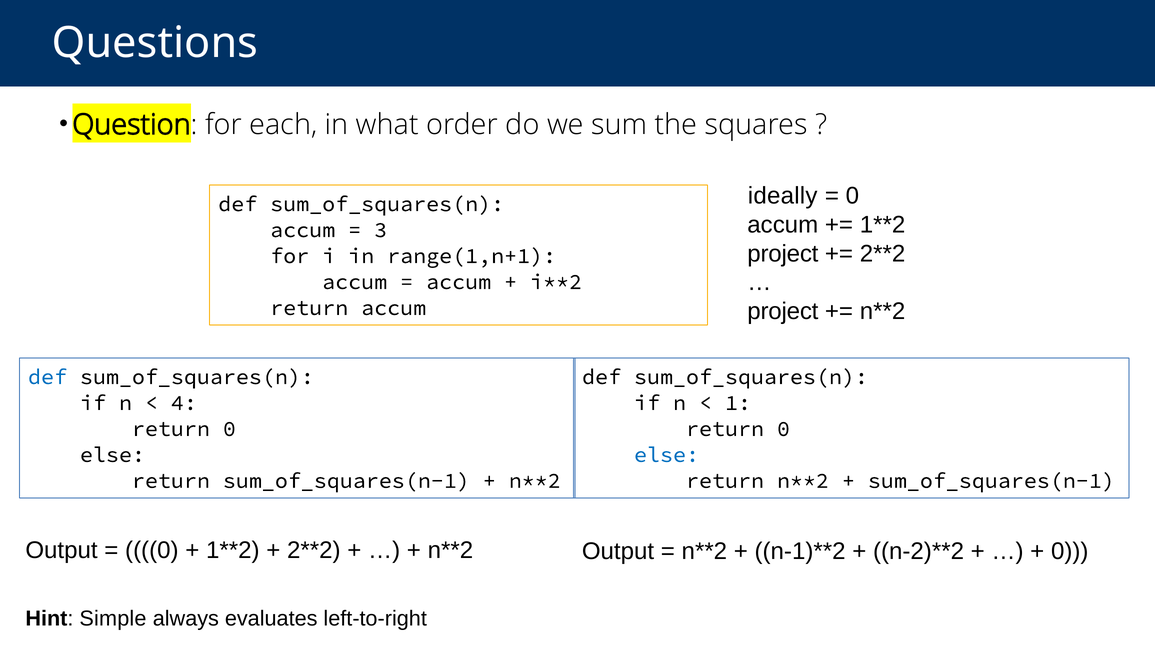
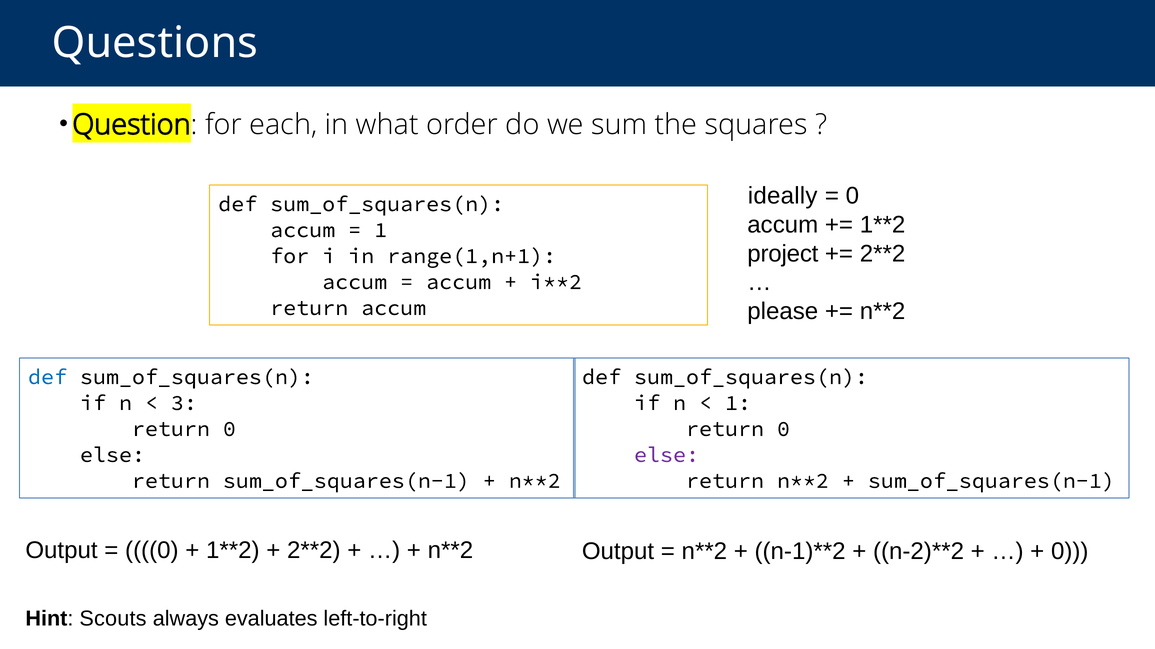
3: 3 -> 1 (381, 230)
project: project -> please (783, 312)
4: 4 -> 3 (184, 403)
else colour: blue -> purple (667, 455)
Simple: Simple -> Scouts (113, 619)
